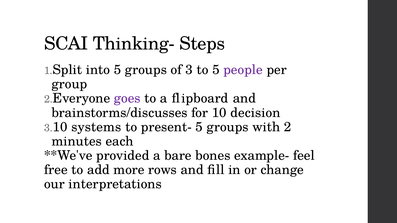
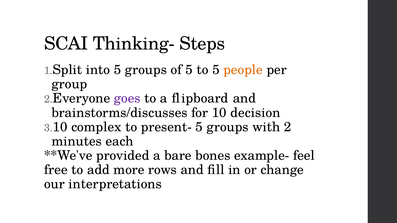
of 3: 3 -> 5 (189, 70)
people colour: purple -> orange (243, 70)
systems: systems -> complex (96, 127)
